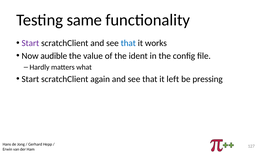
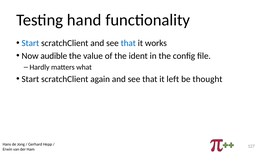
same: same -> hand (84, 20)
Start colour: purple -> blue (30, 43)
pressing: pressing -> thought (208, 79)
